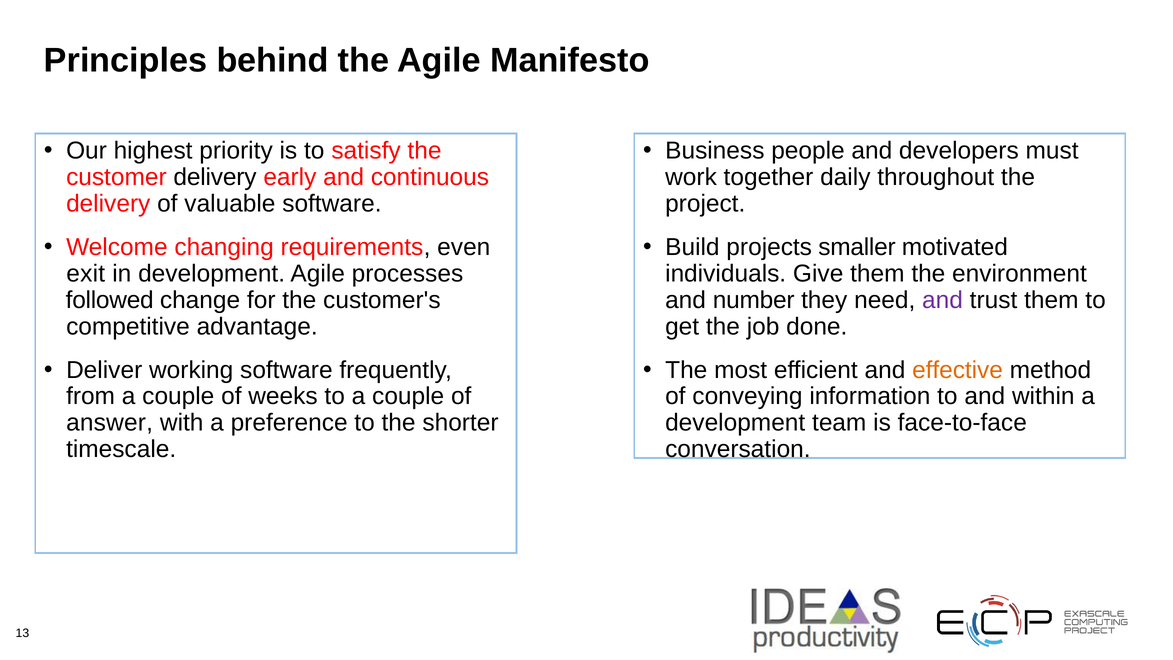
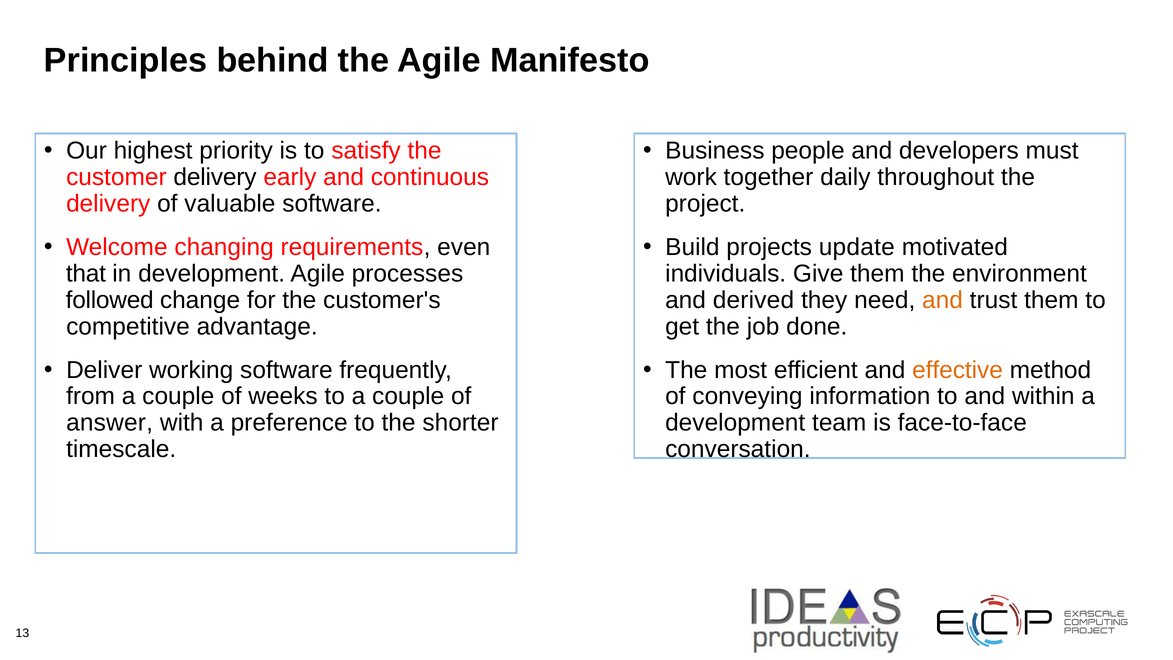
smaller: smaller -> update (857, 247)
exit: exit -> that (86, 274)
number: number -> derived (753, 300)
and colour: purple -> orange (943, 300)
